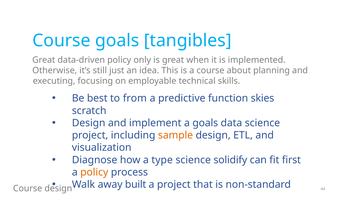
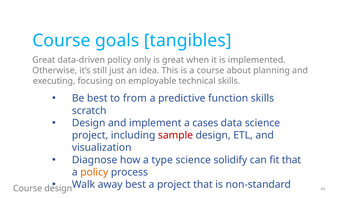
function skies: skies -> skills (262, 98)
a goals: goals -> cases (205, 123)
sample colour: orange -> red (175, 135)
fit first: first -> that (291, 160)
away built: built -> best (136, 185)
